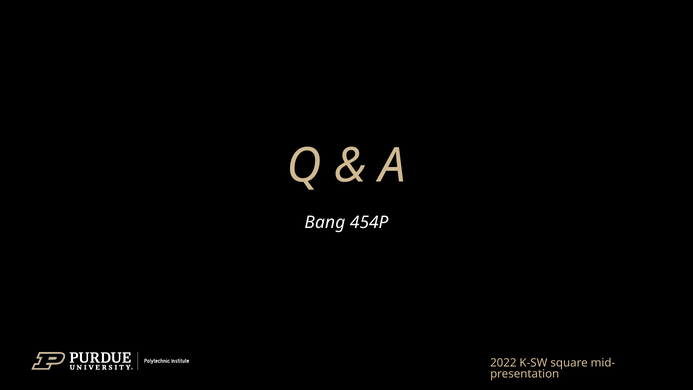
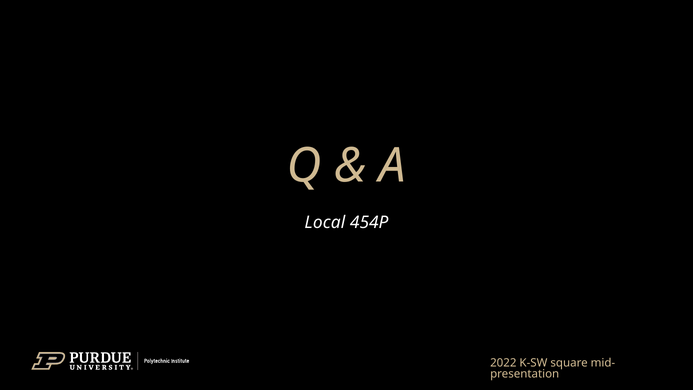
Bang: Bang -> Local (325, 222)
